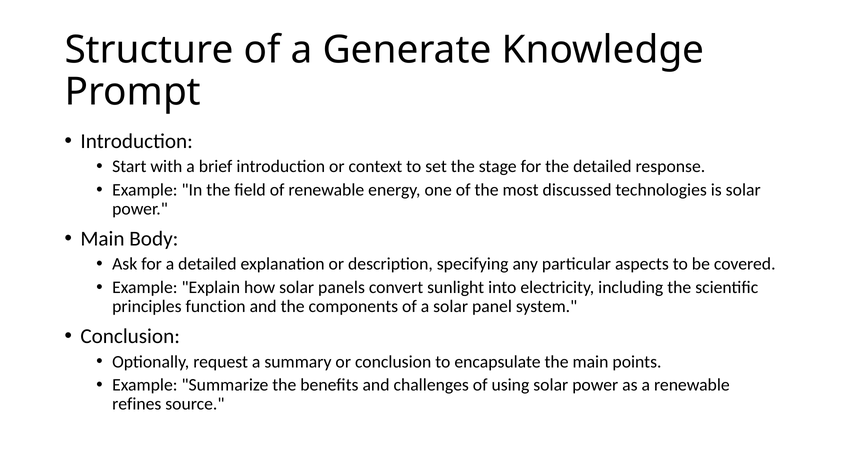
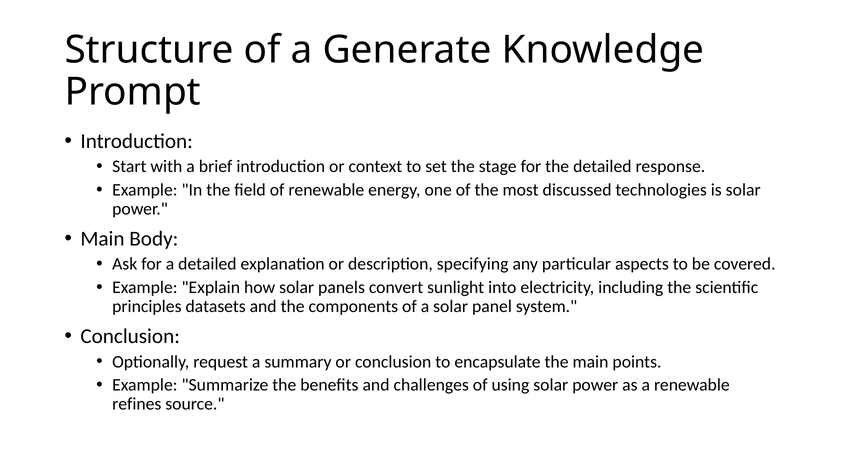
function: function -> datasets (216, 307)
